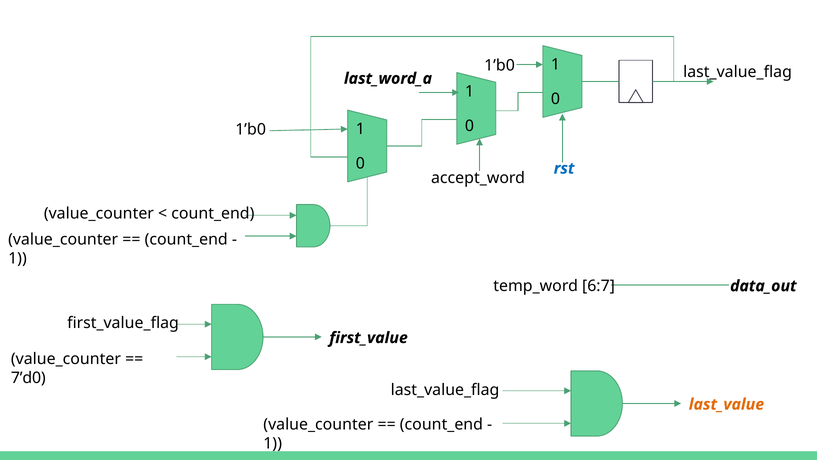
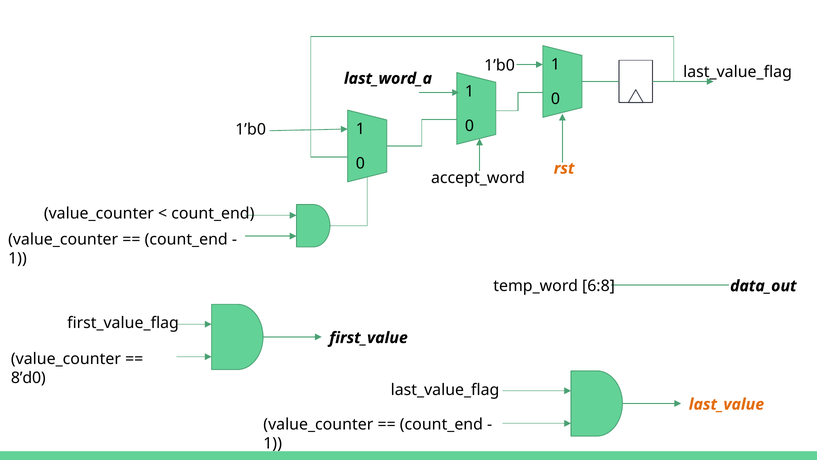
rst colour: blue -> orange (564, 168)
6:7: 6:7 -> 6:8 (598, 286)
7’d0: 7’d0 -> 8’d0 (28, 378)
